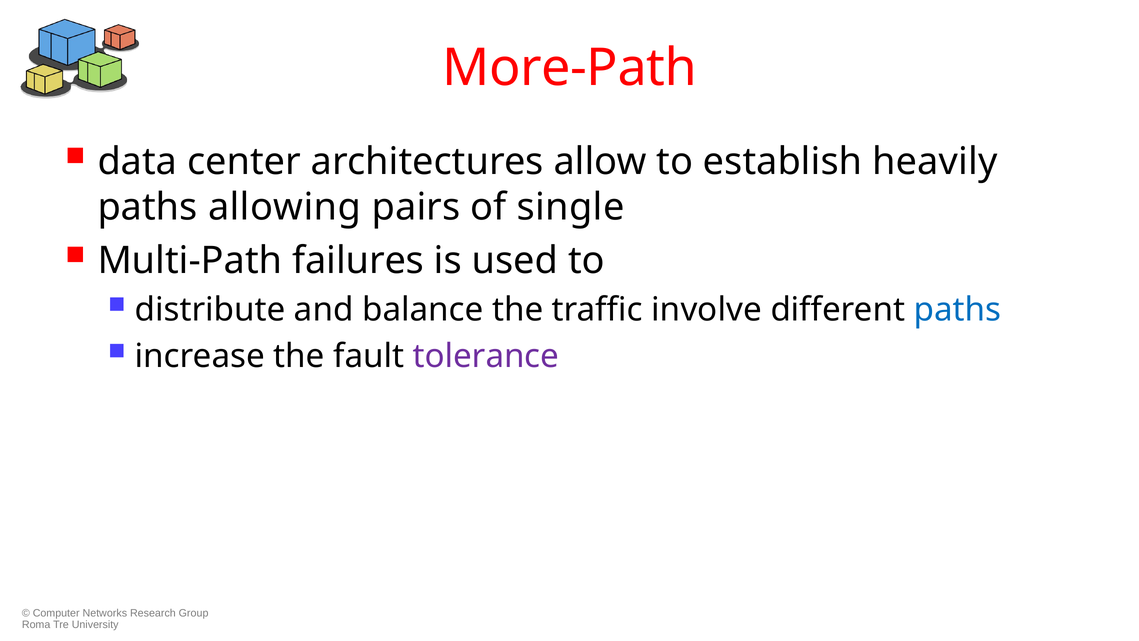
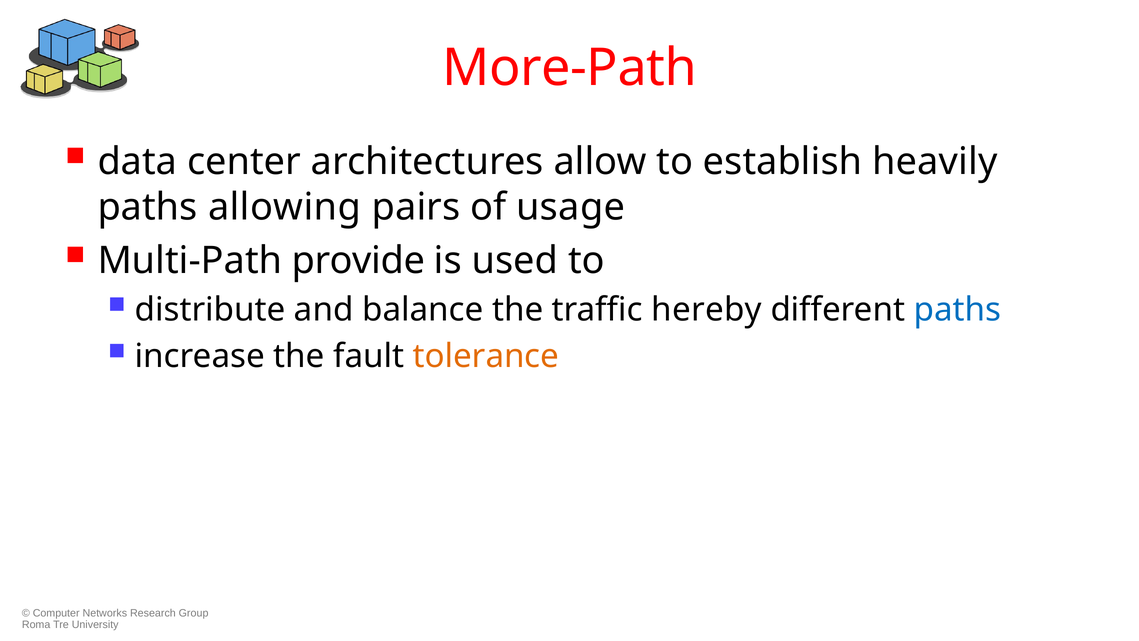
single: single -> usage (571, 207)
failures: failures -> provide (358, 260)
involve: involve -> hereby (707, 309)
tolerance colour: purple -> orange (486, 356)
